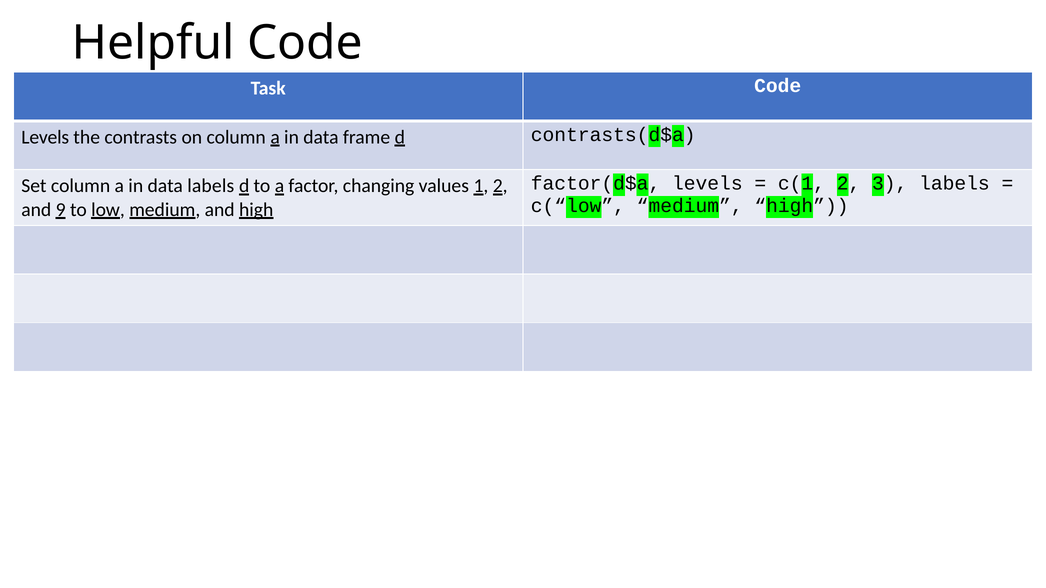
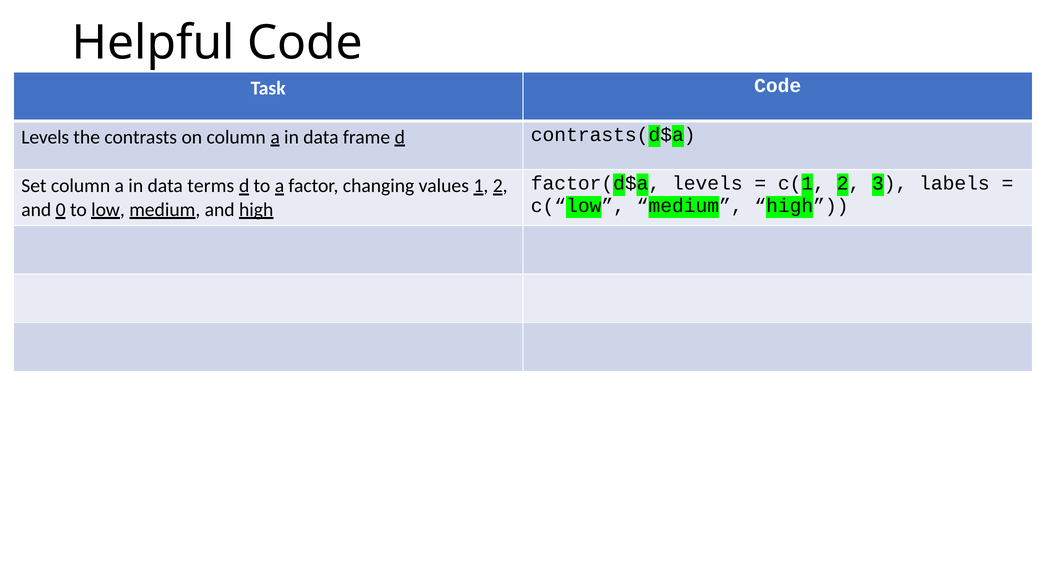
data labels: labels -> terms (211, 186)
9: 9 -> 0 (61, 210)
